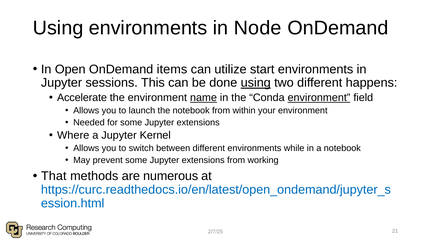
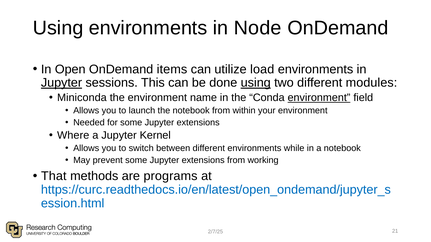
start: start -> load (262, 69)
Jupyter underline: none -> present (62, 83)
happens: happens -> modules (371, 83)
Accelerate: Accelerate -> Miniconda (82, 98)
name underline: present -> none (203, 98)
numerous: numerous -> programs (171, 176)
